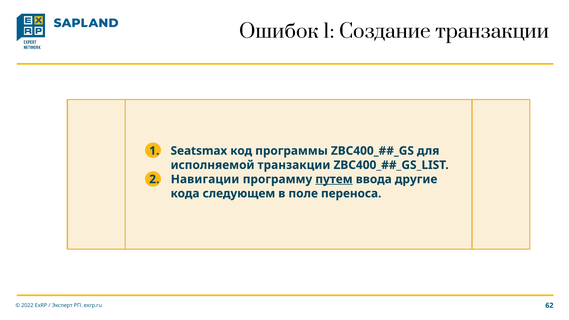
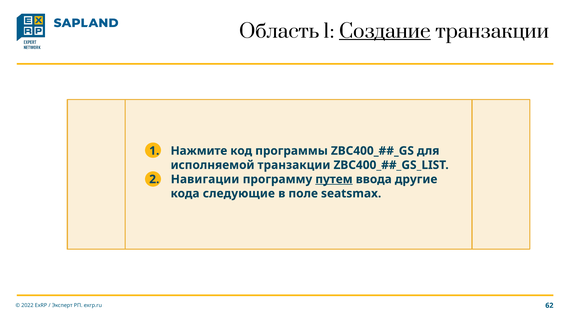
Ошибок: Ошибок -> Область (279, 31)
Создание underline: none -> present (385, 31)
Seatsmax: Seatsmax -> Нажмите (199, 151)
следующем: следующем -> следующие (239, 194)
переноса: переноса -> seatsmax (351, 194)
